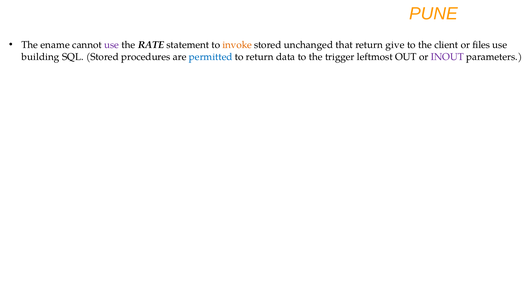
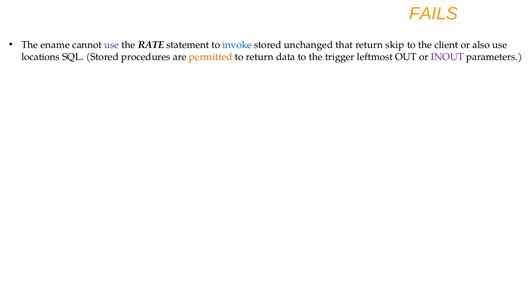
PUNE: PUNE -> FAILS (434, 14)
invoke colour: orange -> blue (237, 45)
give: give -> skip (395, 45)
files: files -> also (481, 45)
building: building -> locations (41, 57)
permitted colour: blue -> orange (211, 57)
